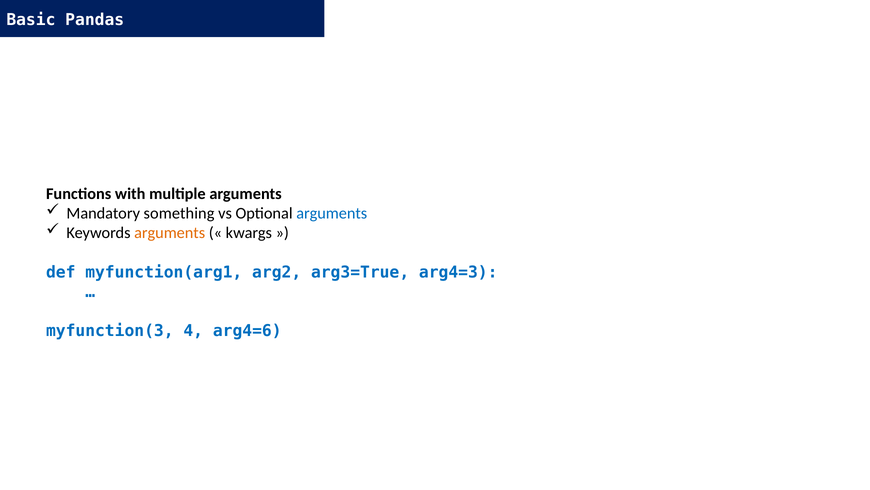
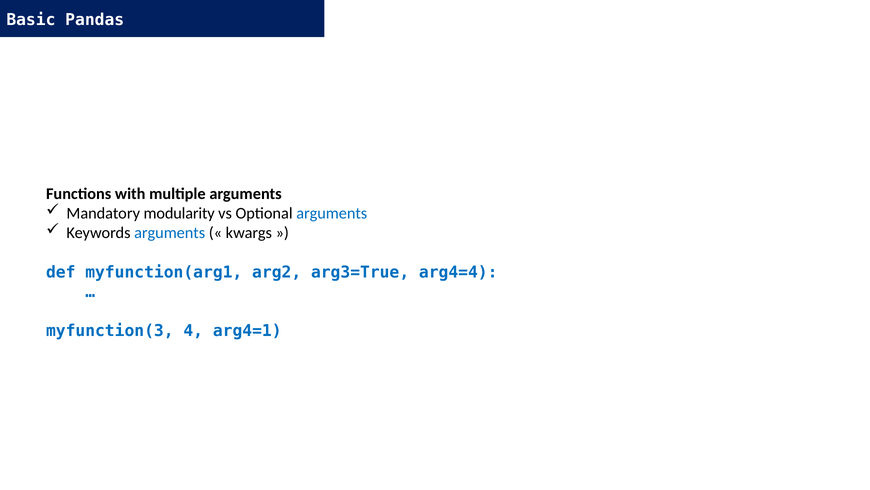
something: something -> modularity (179, 213)
arguments colour: orange -> blue (170, 233)
arg4=3: arg4=3 -> arg4=4 (458, 272)
arg4=6: arg4=6 -> arg4=1 (247, 331)
